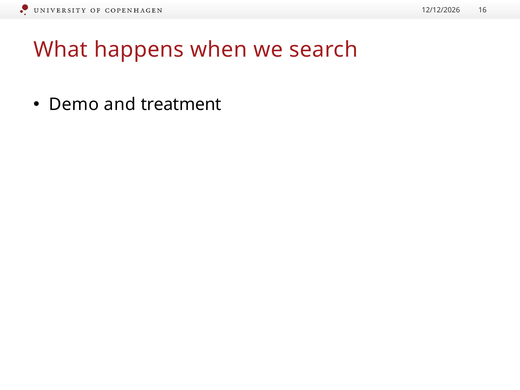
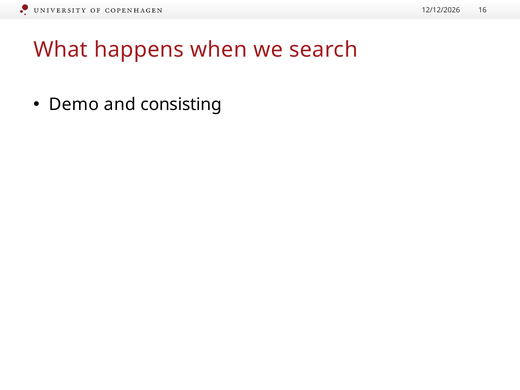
treatment: treatment -> consisting (181, 105)
